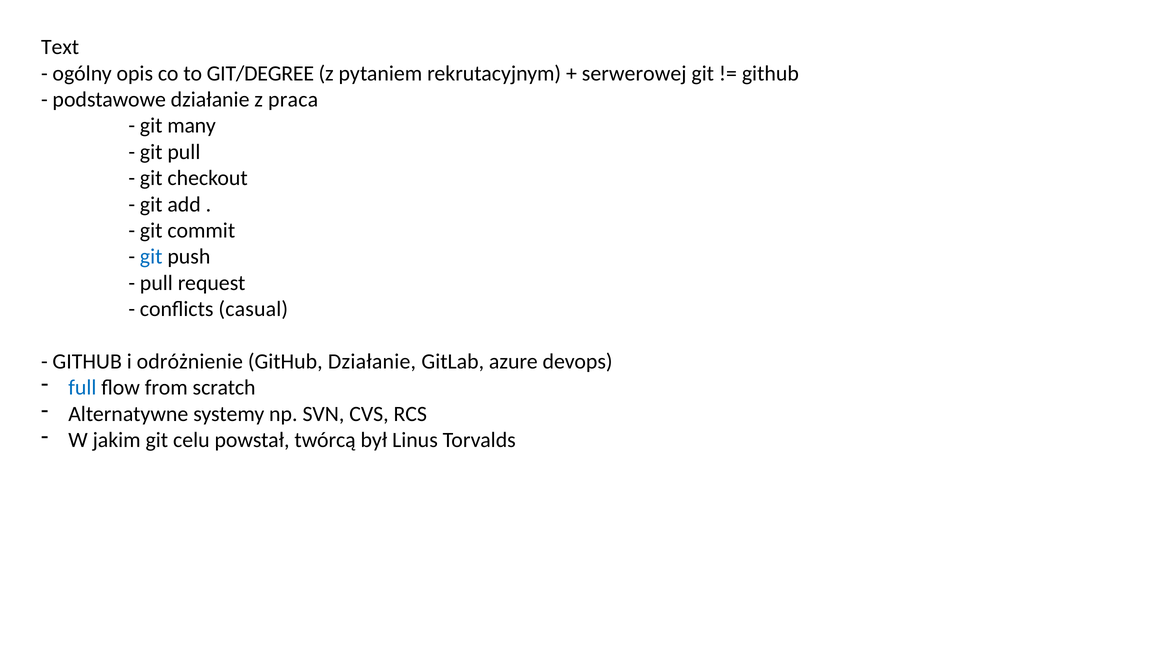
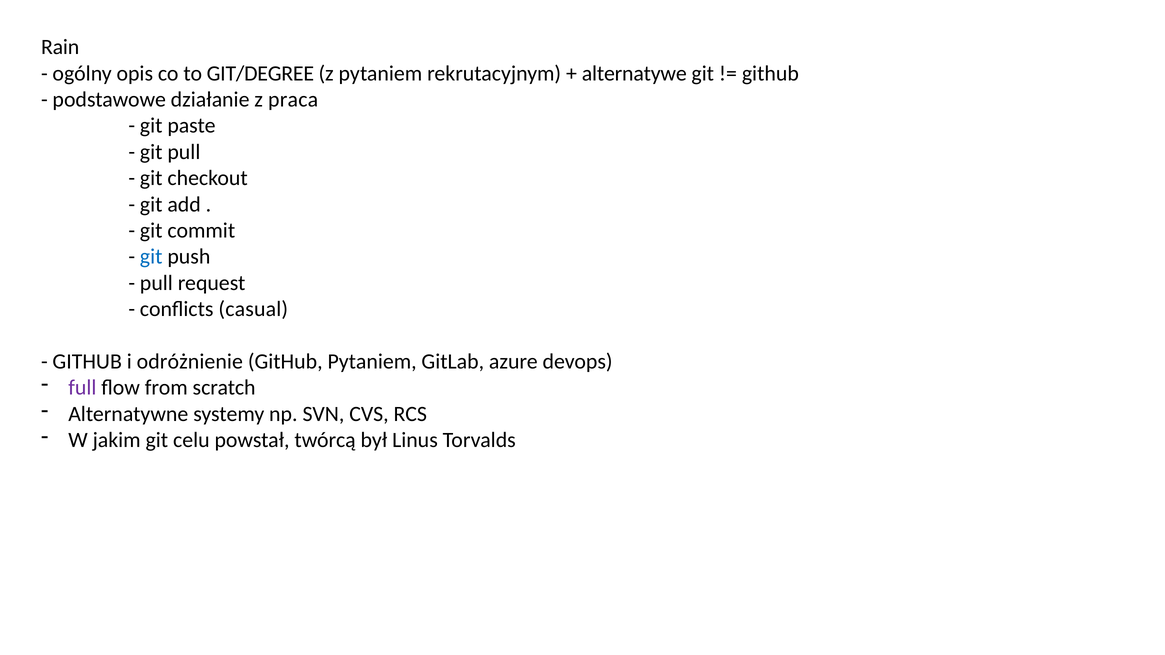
Text: Text -> Rain (60, 47)
serwerowej: serwerowej -> alternatywe (634, 73)
many: many -> paste (192, 126)
GitHub Działanie: Działanie -> Pytaniem (372, 362)
full colour: blue -> purple (82, 388)
